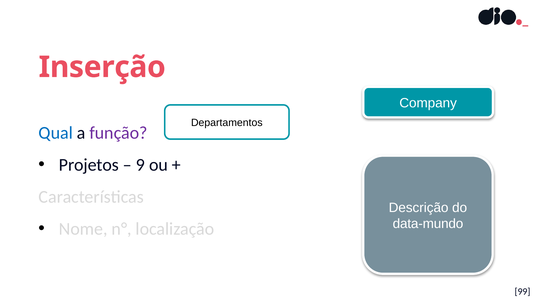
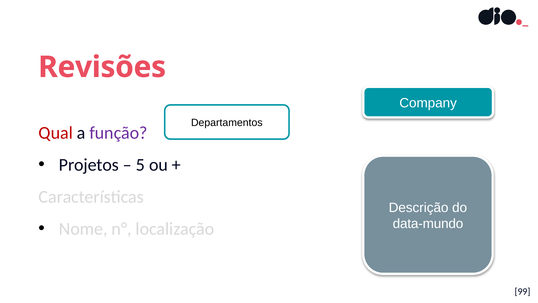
Inserção: Inserção -> Revisões (102, 67)
Qual colour: blue -> red (56, 133)
9: 9 -> 5 (140, 165)
